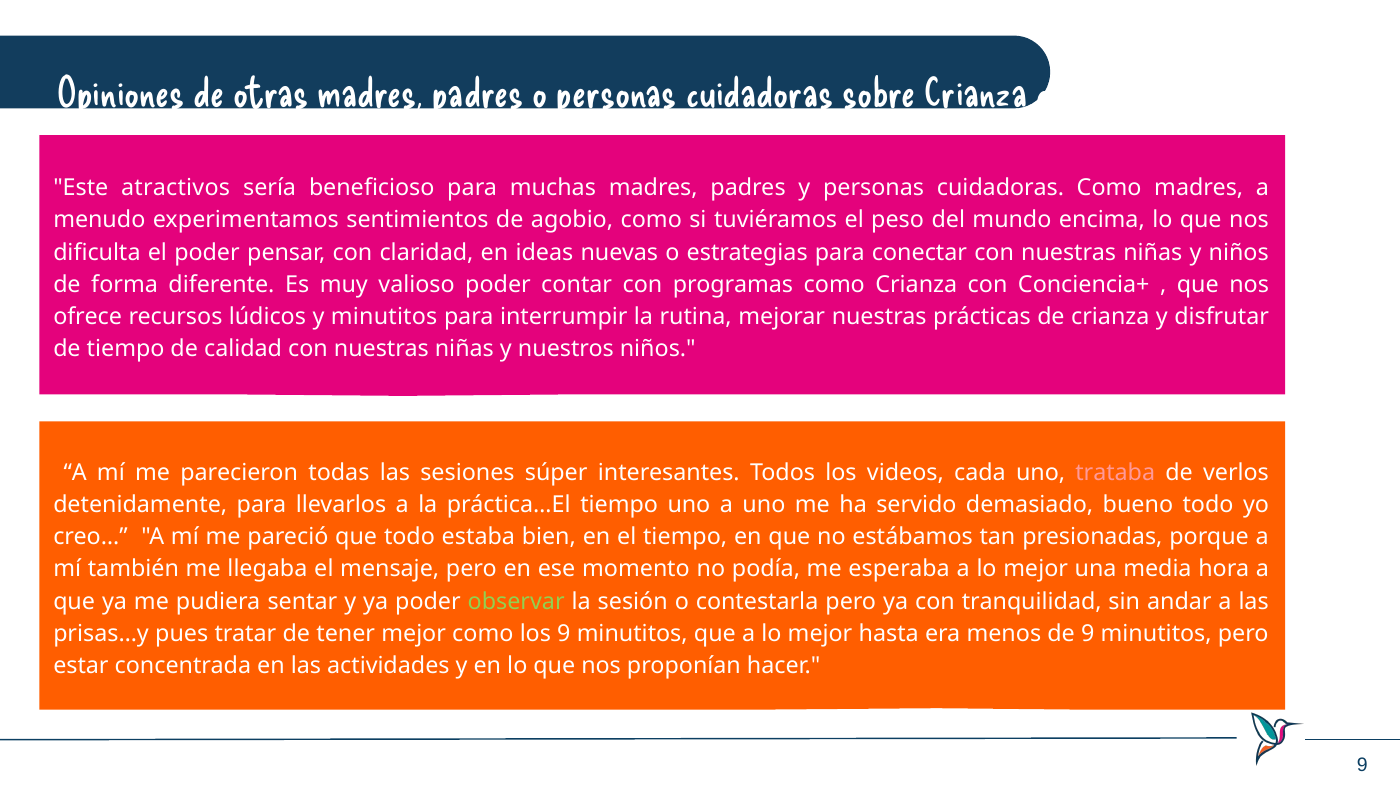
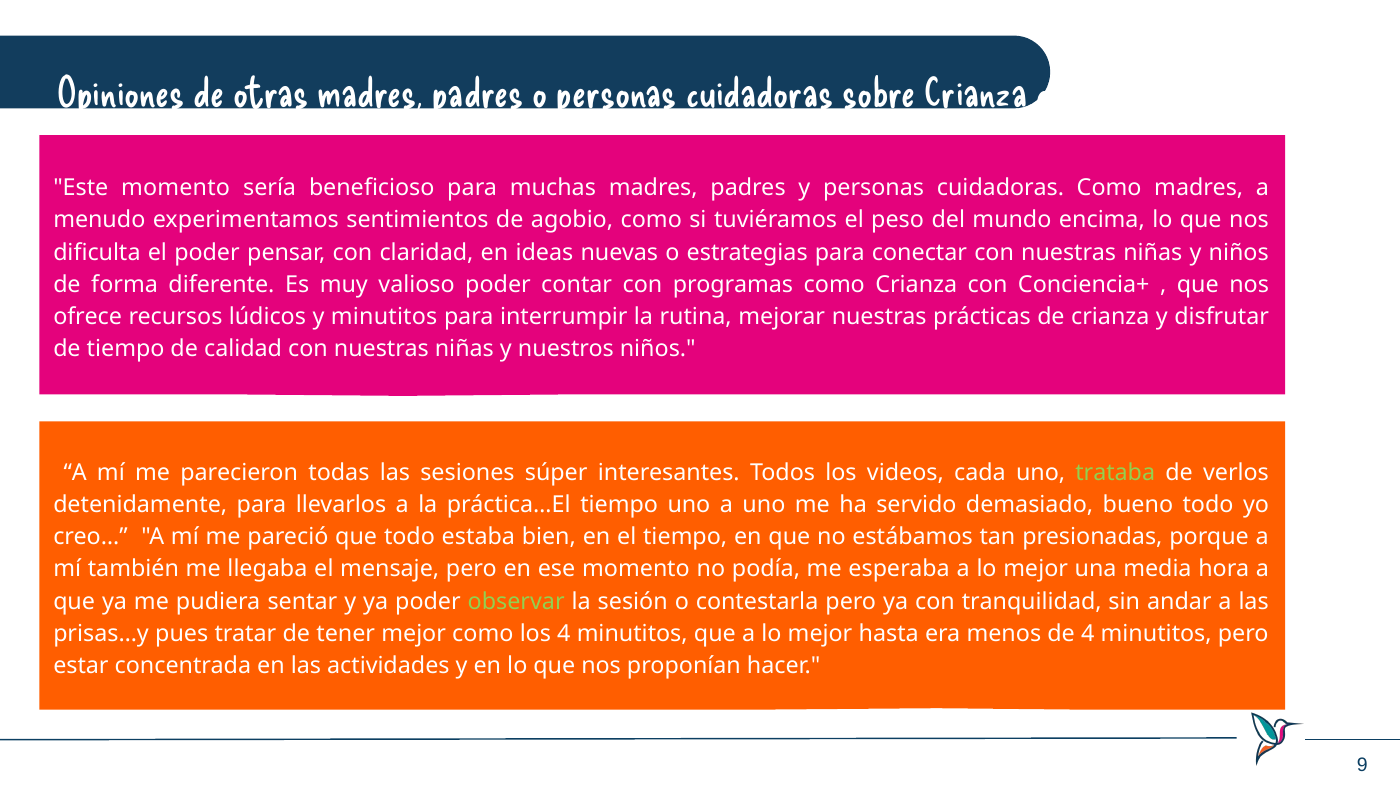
Este atractivos: atractivos -> momento (176, 188)
trataba colour: pink -> light green (1115, 472)
los 9: 9 -> 4 (564, 633)
de 9: 9 -> 4 (1088, 633)
